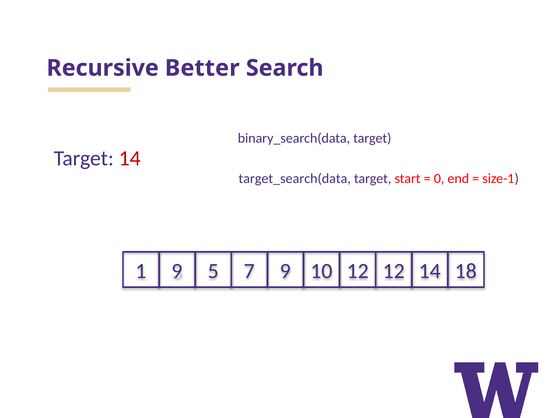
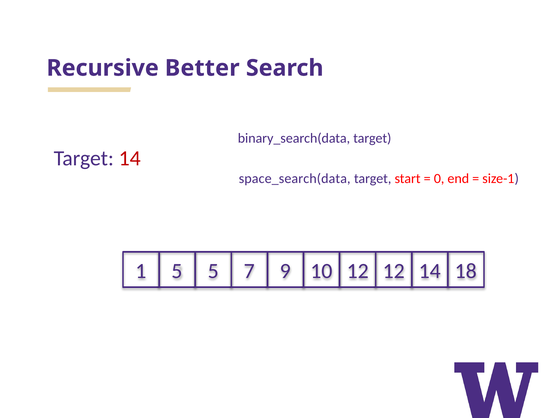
target_search(data: target_search(data -> space_search(data (295, 179)
1 9: 9 -> 5 (177, 271)
